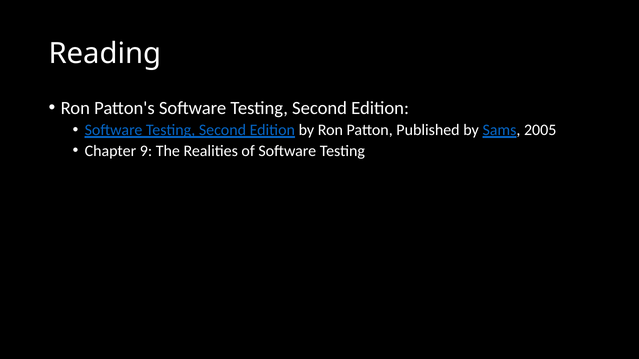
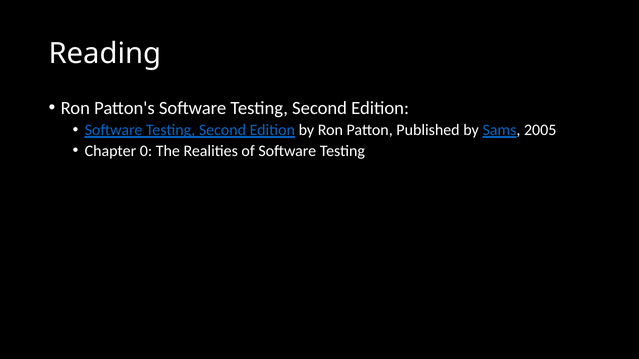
9: 9 -> 0 (146, 151)
